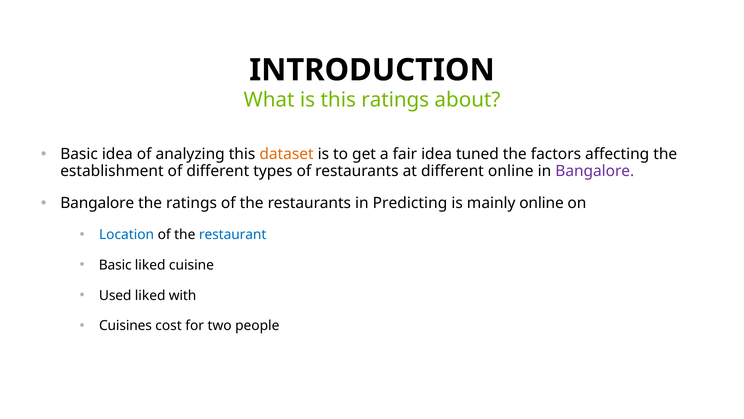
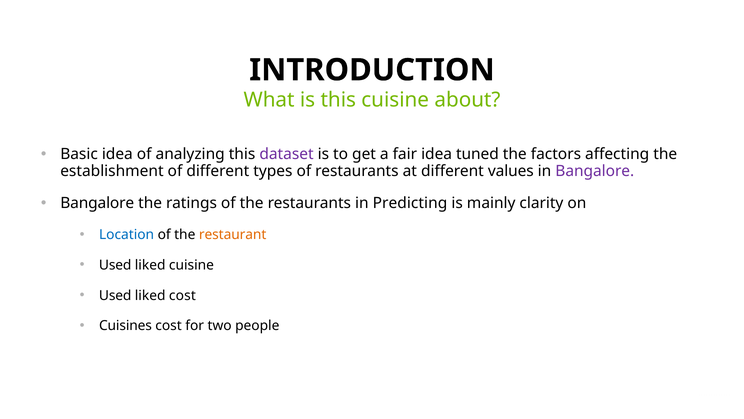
this ratings: ratings -> cuisine (395, 100)
dataset colour: orange -> purple (287, 154)
different online: online -> values (511, 171)
mainly online: online -> clarity (541, 203)
restaurant colour: blue -> orange (233, 234)
Basic: Basic -> Used (115, 265)
liked with: with -> cost (182, 295)
